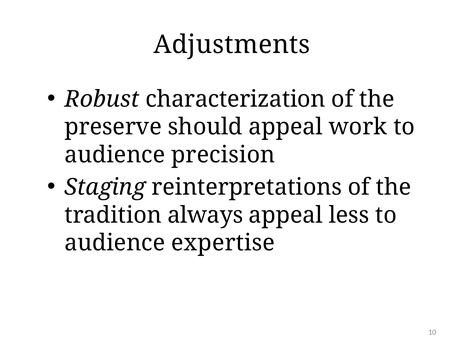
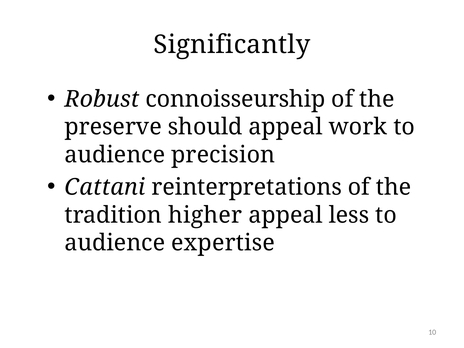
Adjustments: Adjustments -> Significantly (232, 45)
characterization: characterization -> connoisseurship (235, 99)
Staging: Staging -> Cattani (105, 187)
always: always -> higher (205, 215)
